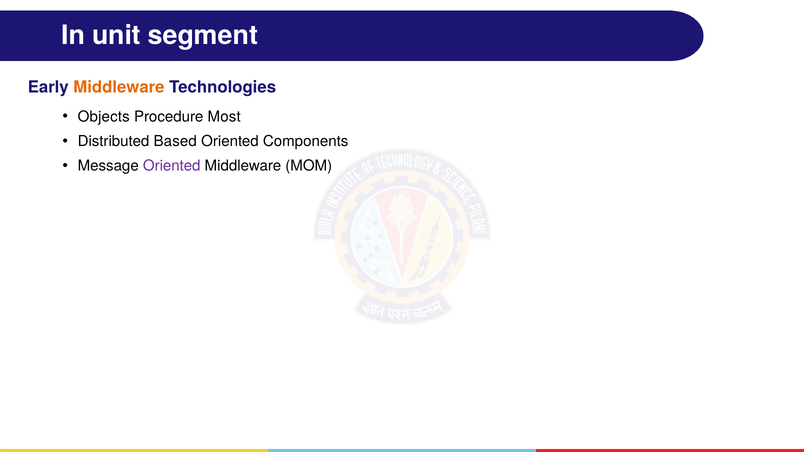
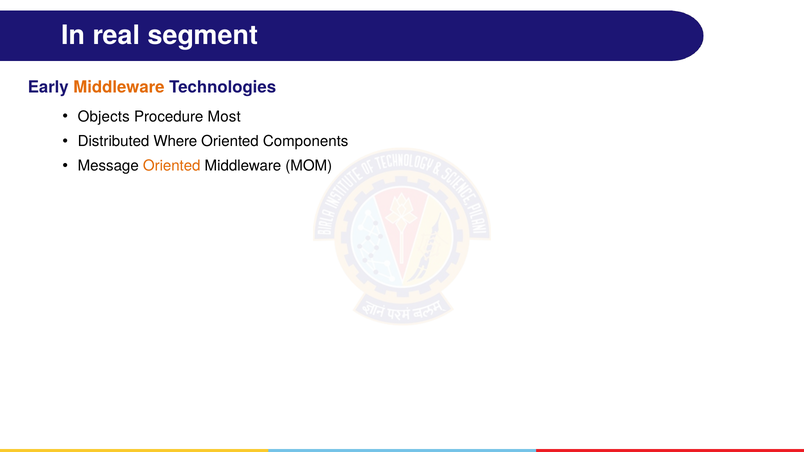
unit: unit -> real (116, 36)
Based: Based -> Where (175, 141)
Oriented colour: purple -> orange (172, 166)
